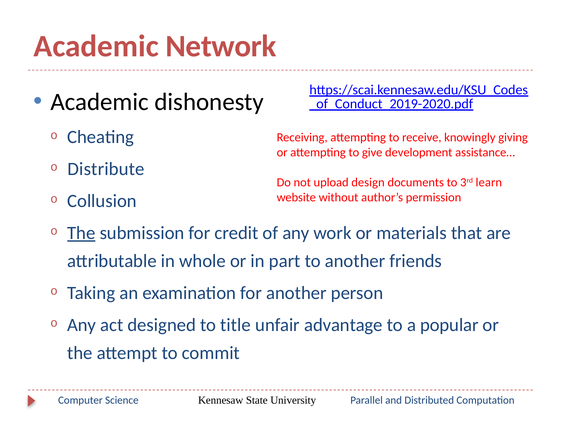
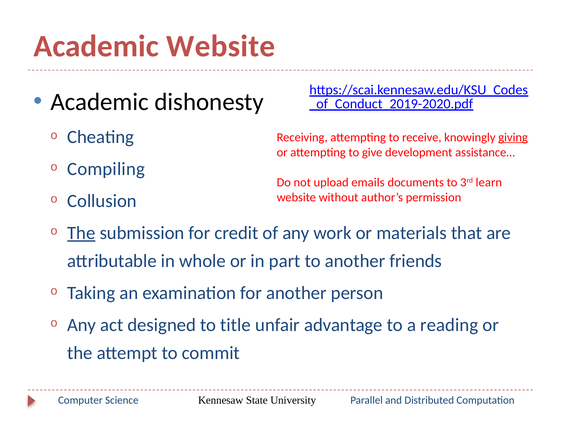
Academic Network: Network -> Website (221, 46)
giving underline: none -> present (513, 137)
Distribute: Distribute -> Compiling (106, 169)
design: design -> emails (368, 182)
popular: popular -> reading (449, 325)
